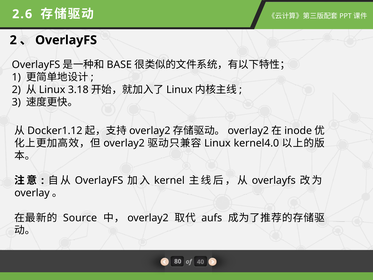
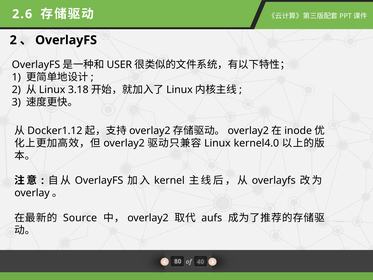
BASE: BASE -> USER (119, 65)
